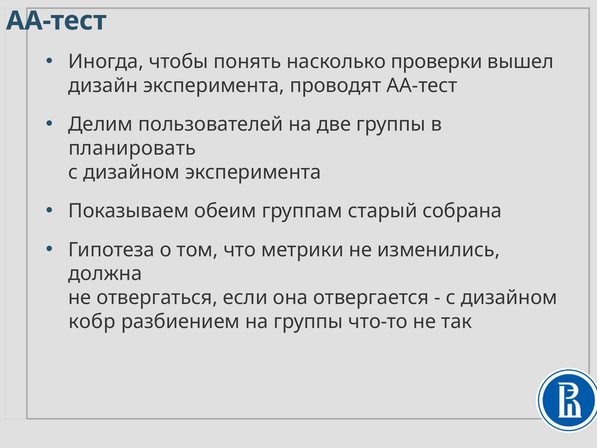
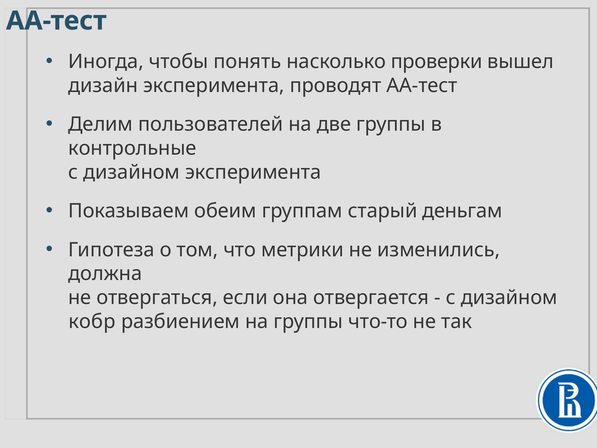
планировать: планировать -> контрольные (132, 148)
собрана: собрана -> деньгам (462, 211)
